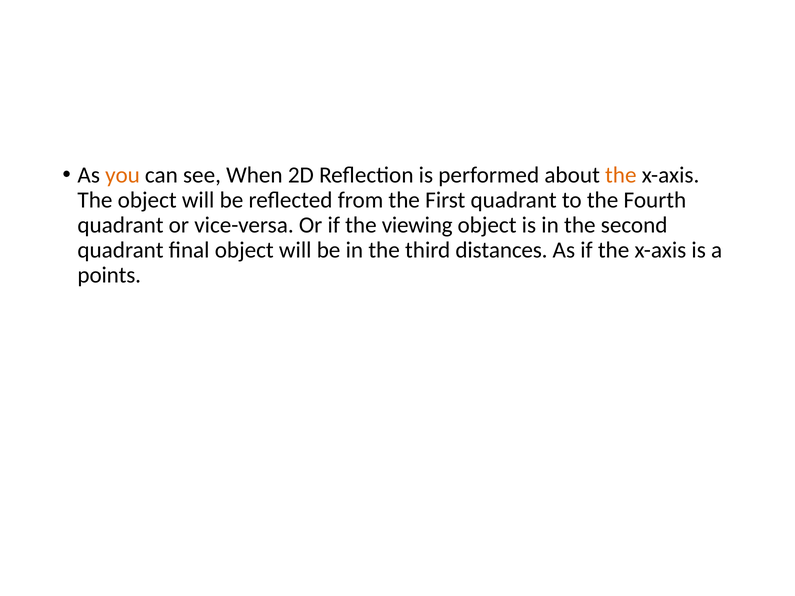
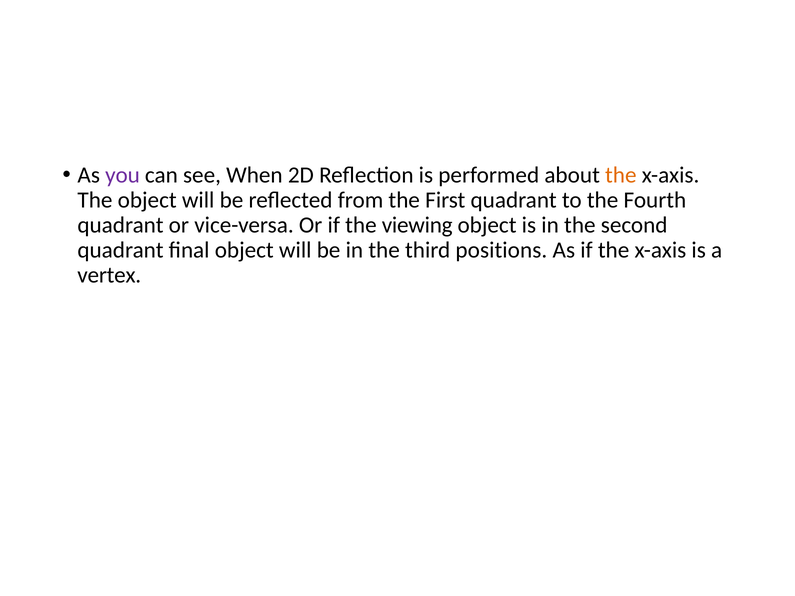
you colour: orange -> purple (122, 175)
distances: distances -> positions (501, 250)
points: points -> vertex (109, 275)
